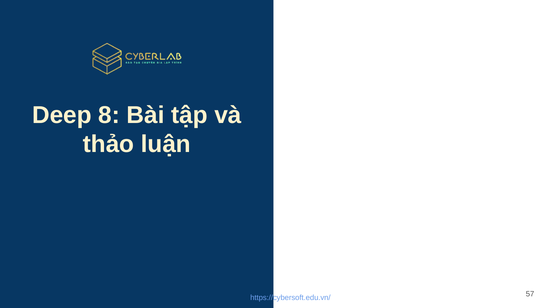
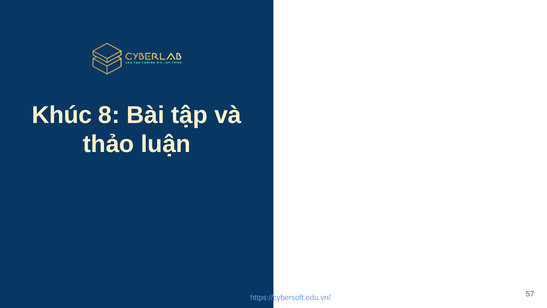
Deep: Deep -> Khúc (62, 115)
